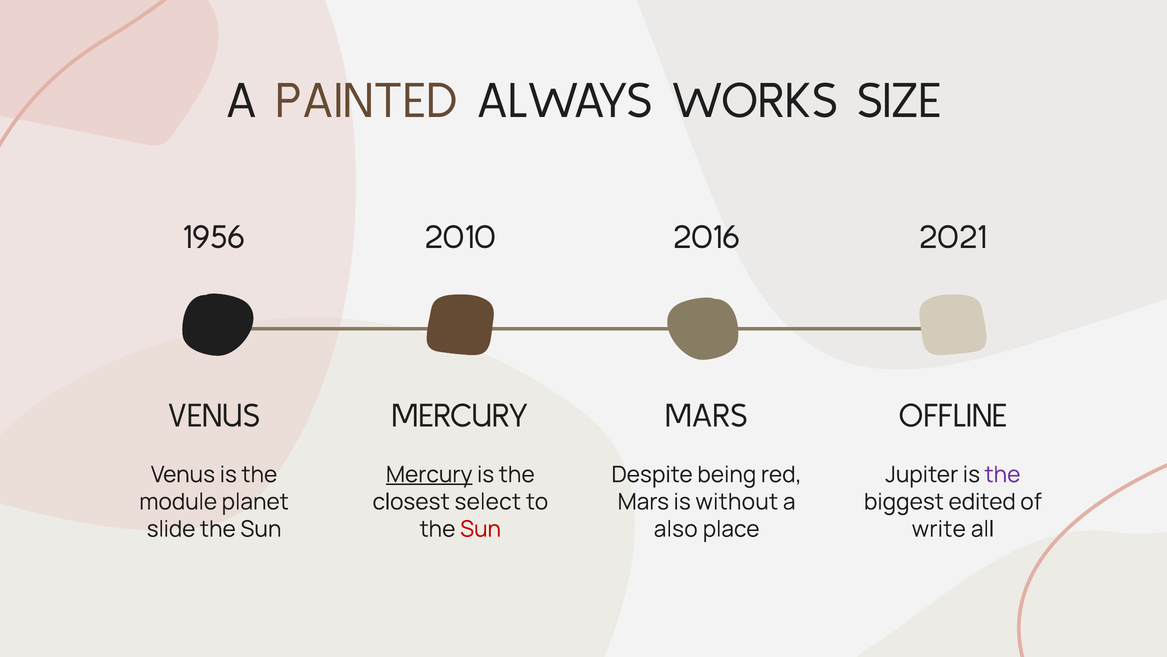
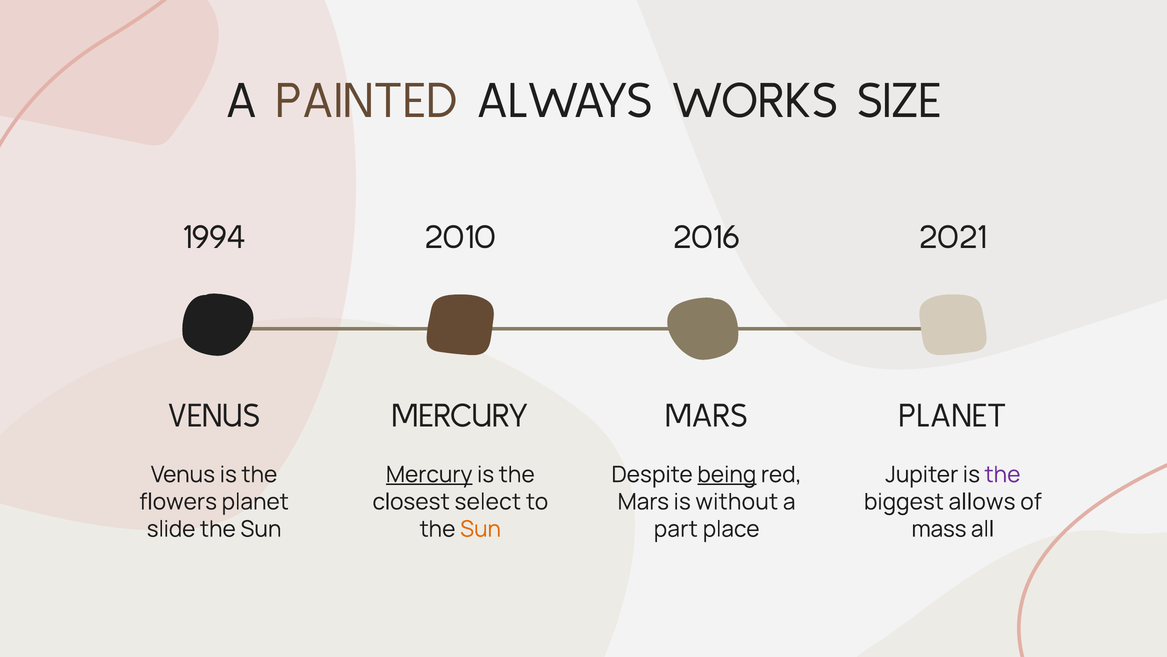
1956: 1956 -> 1994 (214, 238)
OFFLINE: OFFLINE -> PLANET (953, 416)
being underline: none -> present (727, 474)
module: module -> flowers (178, 501)
edited: edited -> allows (982, 501)
Sun colour: red -> orange (481, 529)
also: also -> part (676, 529)
write: write -> mass (939, 529)
